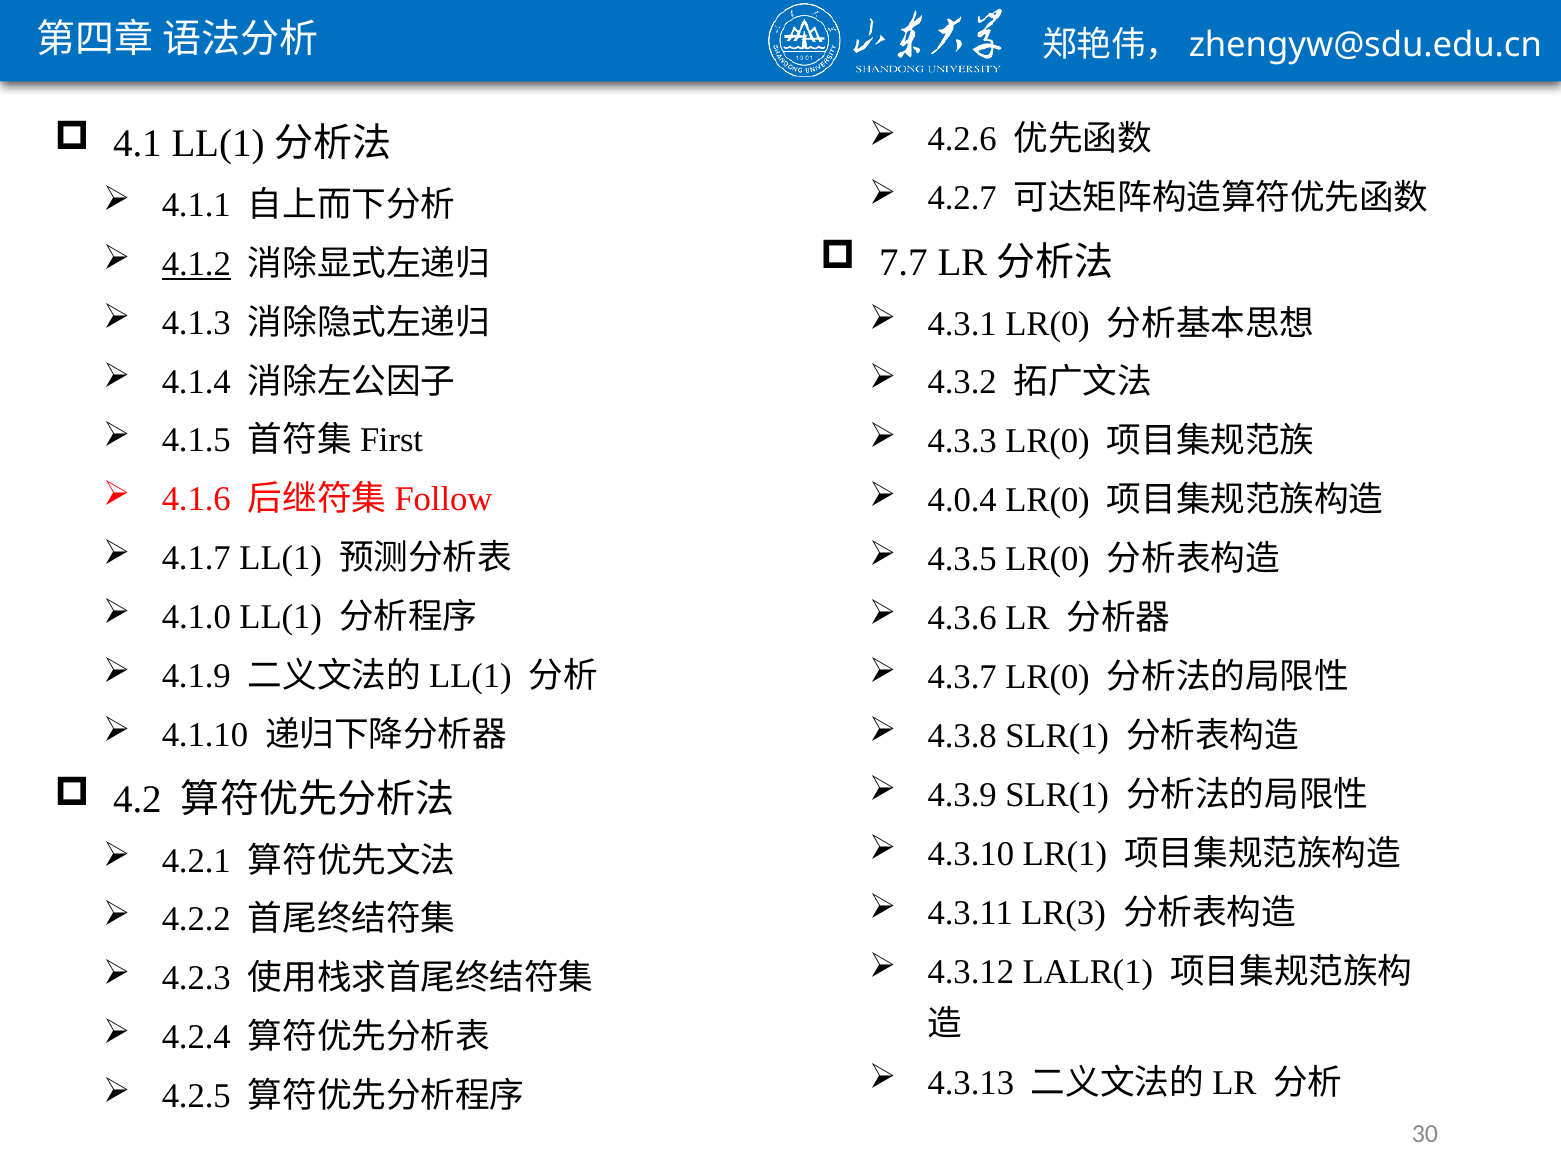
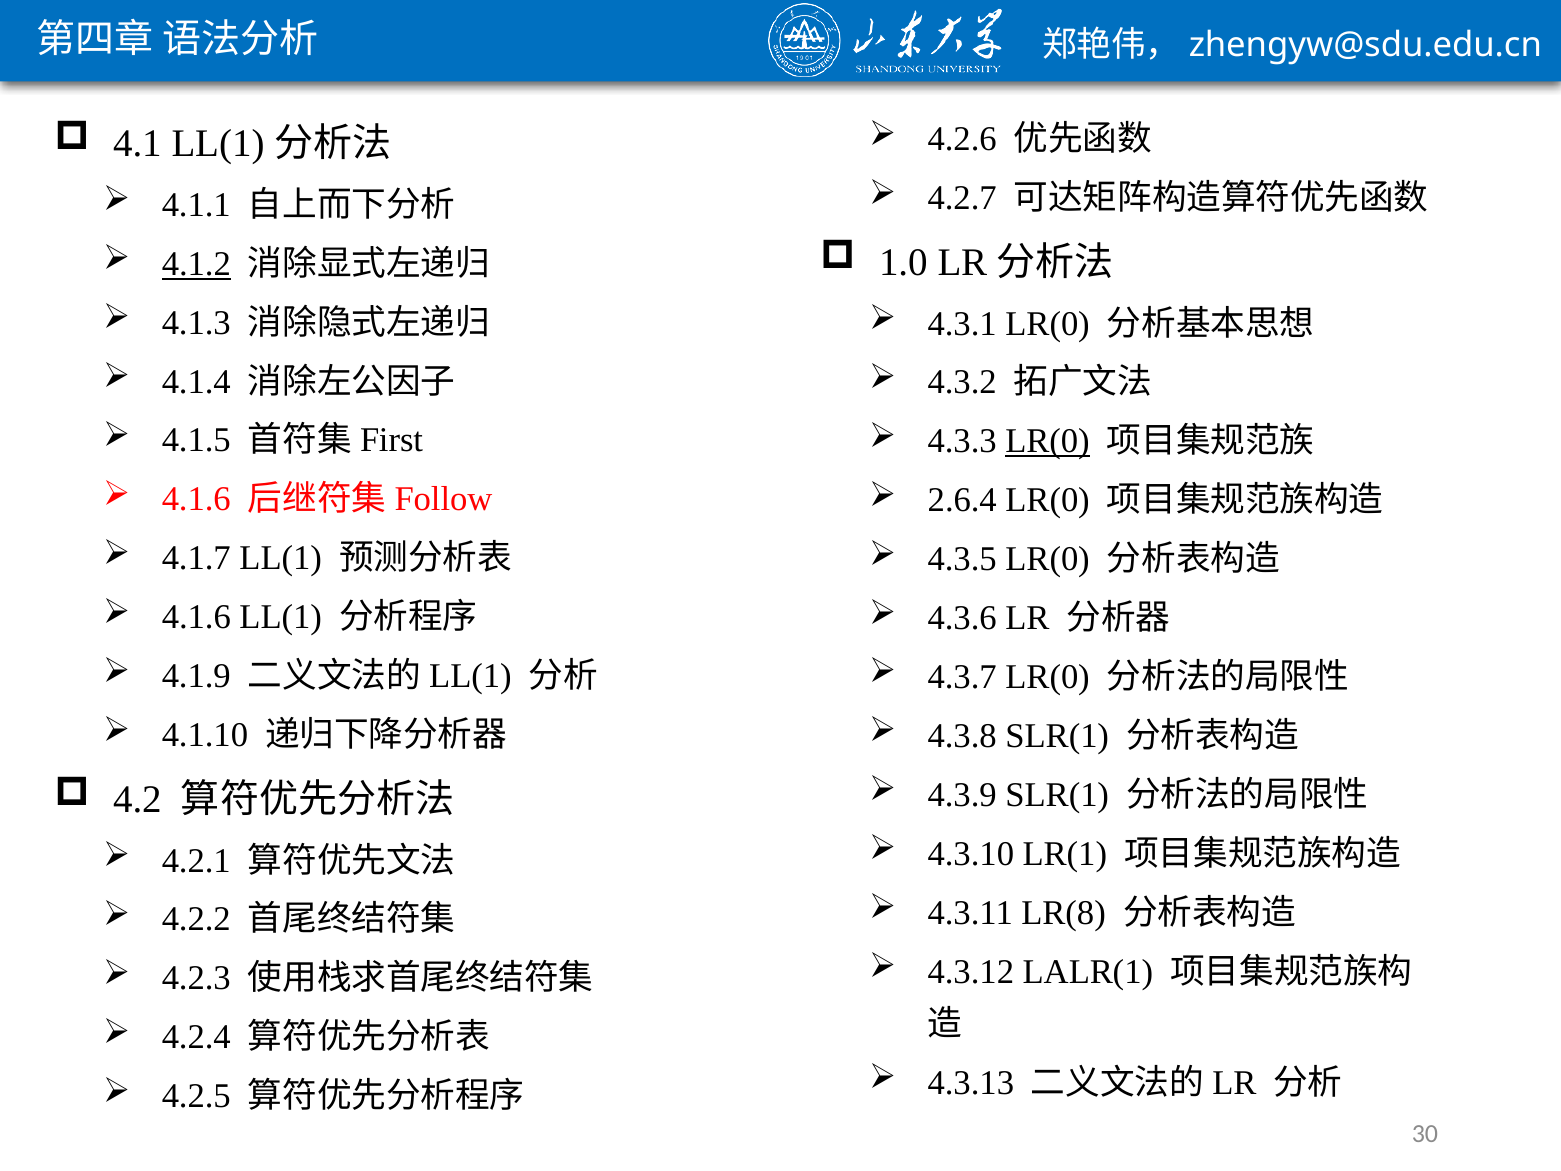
7.7: 7.7 -> 1.0 (903, 262)
LR(0 underline: none -> present (1048, 441)
4.0.4: 4.0.4 -> 2.6.4 (962, 500)
4.1.0: 4.1.0 -> 4.1.6 (196, 617)
LR(3: LR(3 -> LR(8 (1064, 913)
